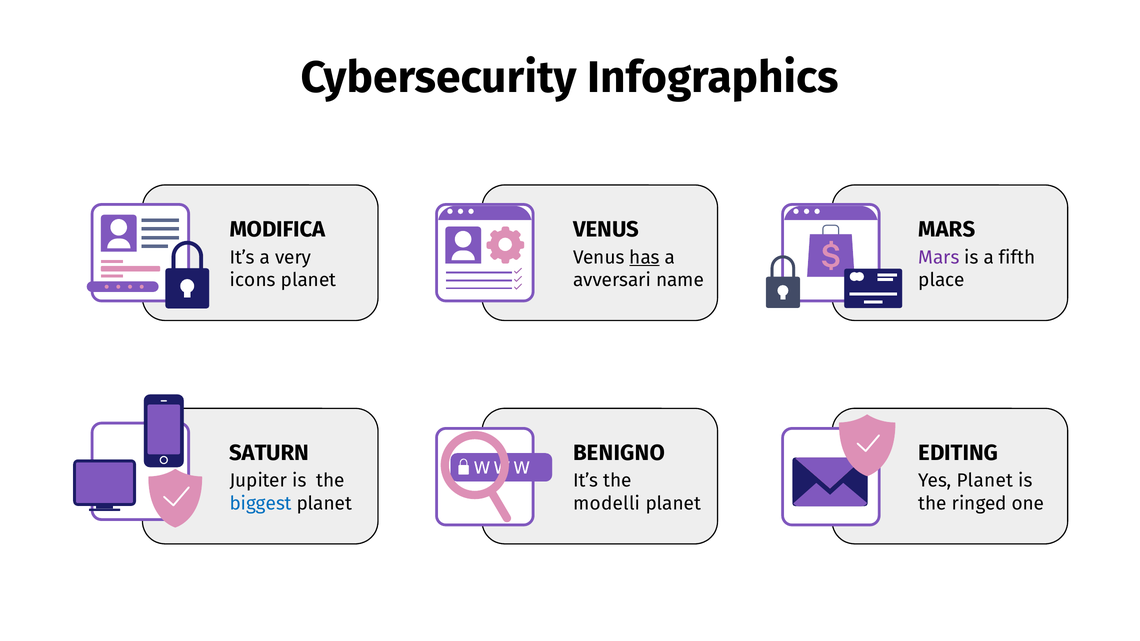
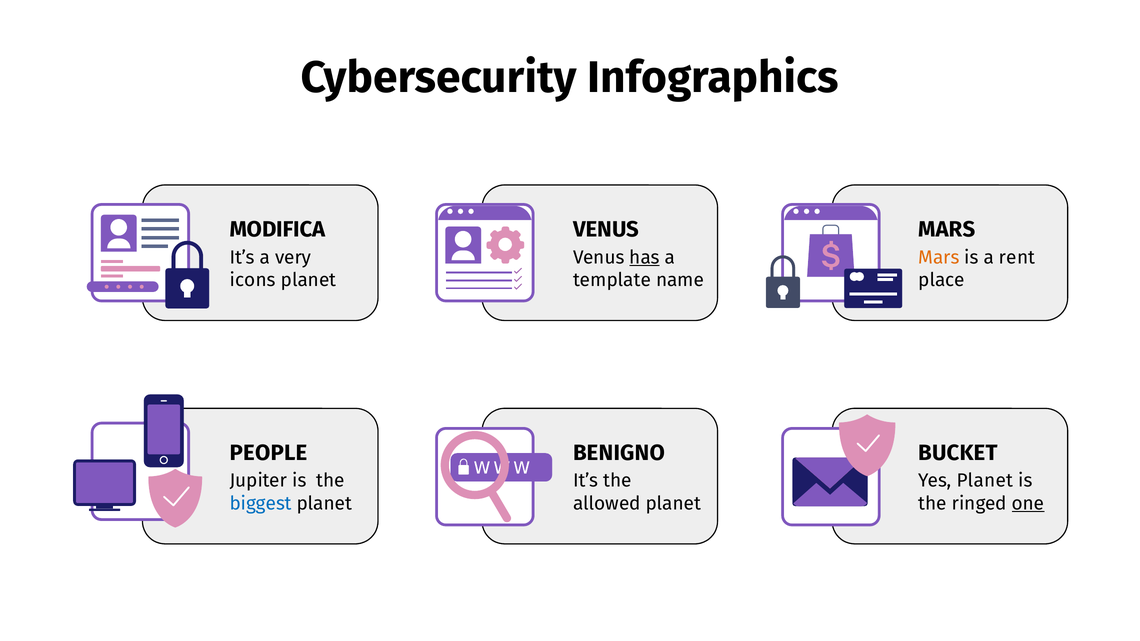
Mars colour: purple -> orange (939, 257)
fifth: fifth -> rent (1017, 257)
avversari: avversari -> template (612, 280)
SATURN: SATURN -> PEOPLE (269, 453)
EDITING: EDITING -> BUCKET (958, 453)
modelli: modelli -> allowed (607, 504)
one underline: none -> present (1028, 504)
